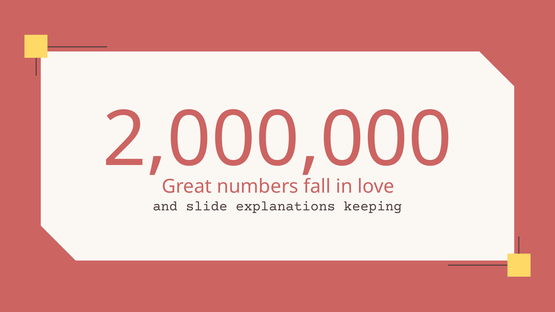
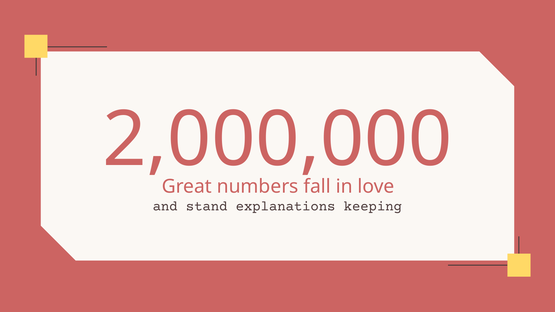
slide: slide -> stand (207, 206)
